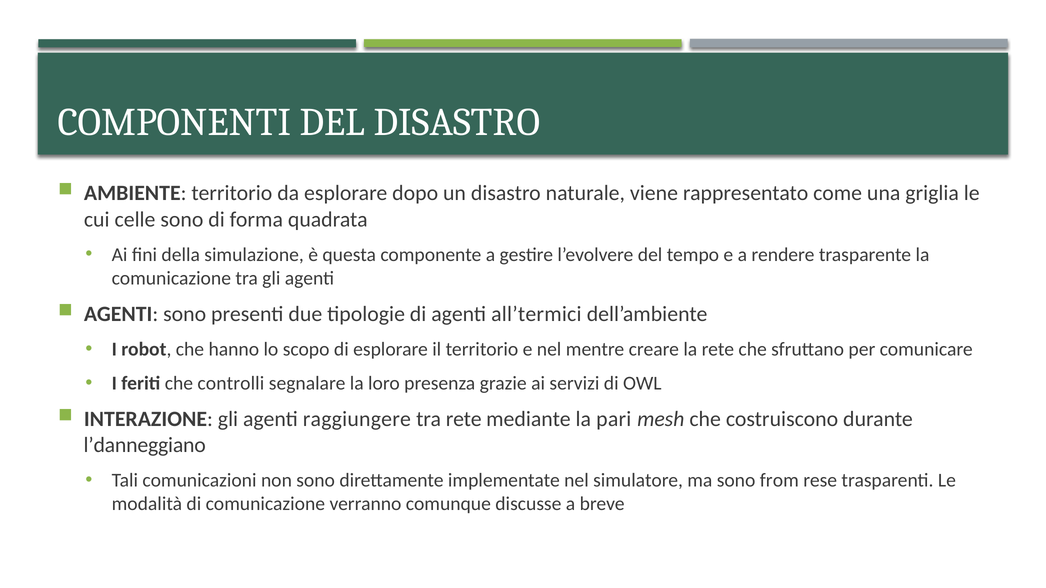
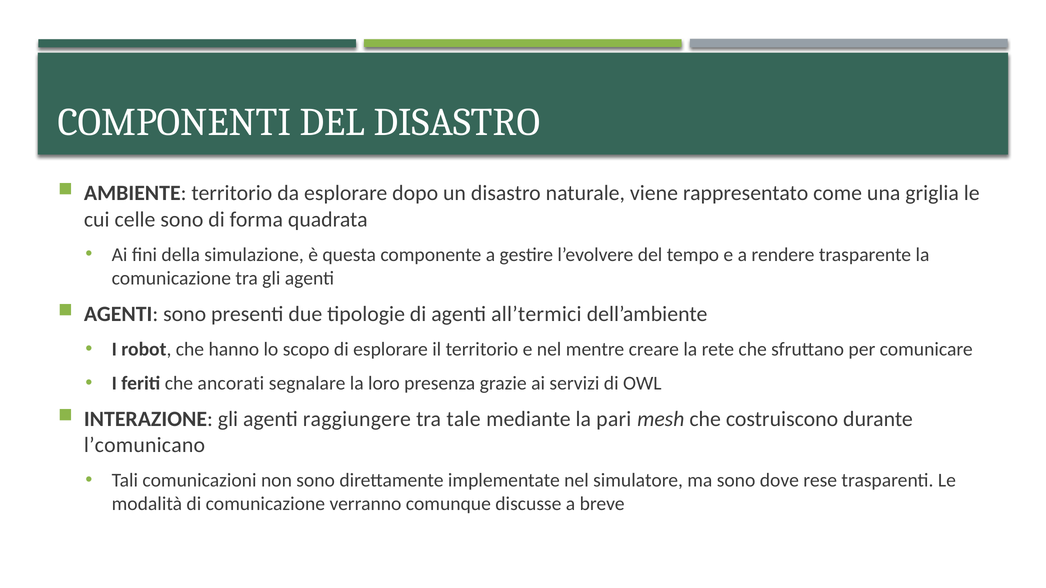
controlli: controlli -> ancorati (231, 383)
tra rete: rete -> tale (463, 419)
l’danneggiano: l’danneggiano -> l’comunicano (144, 445)
from: from -> dove (779, 481)
